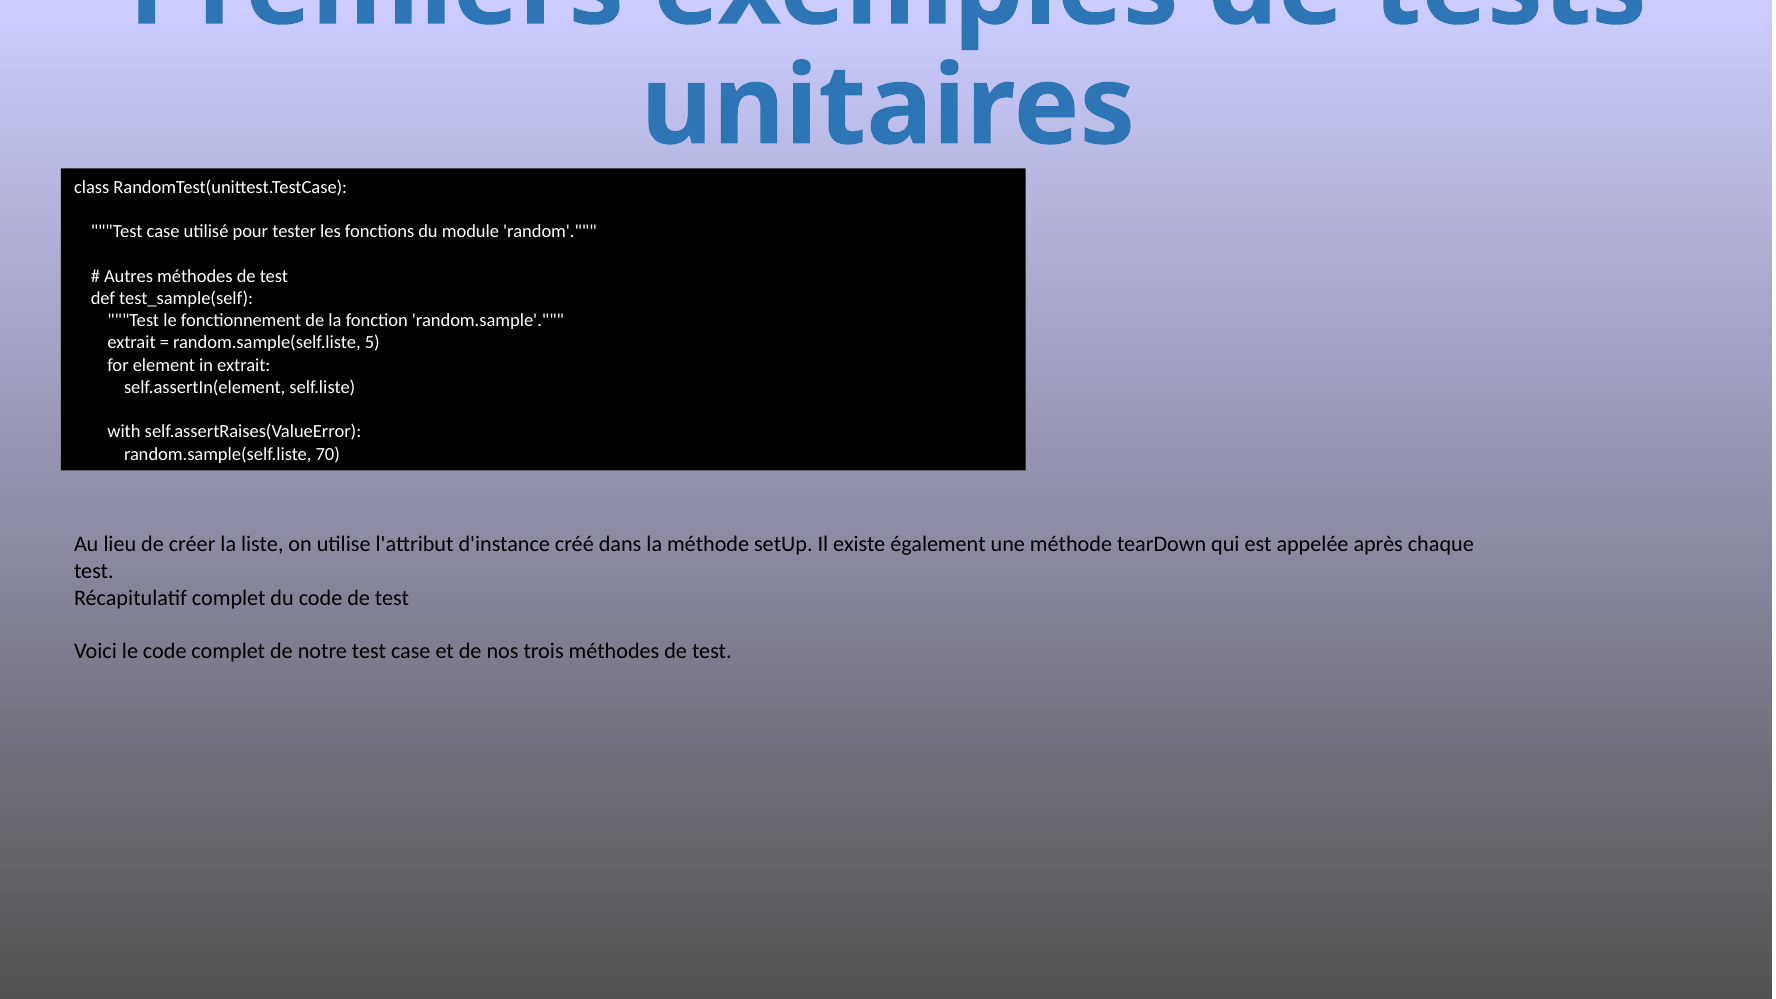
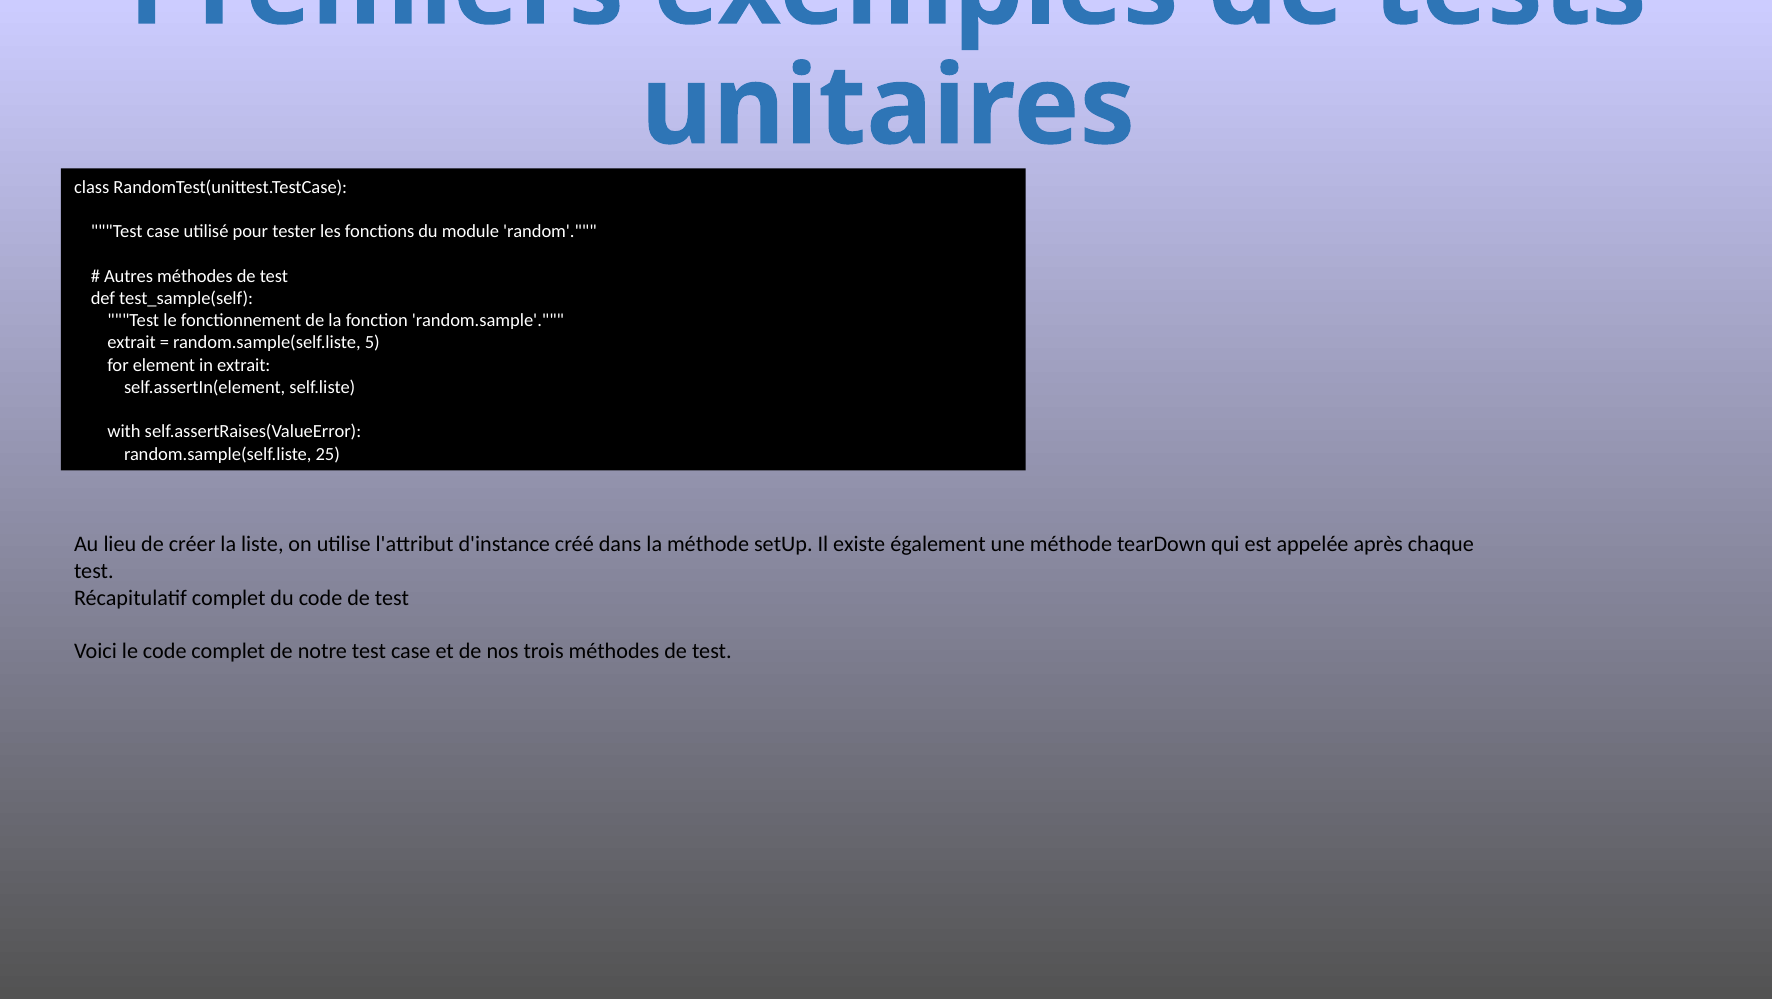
70: 70 -> 25 (328, 454)
